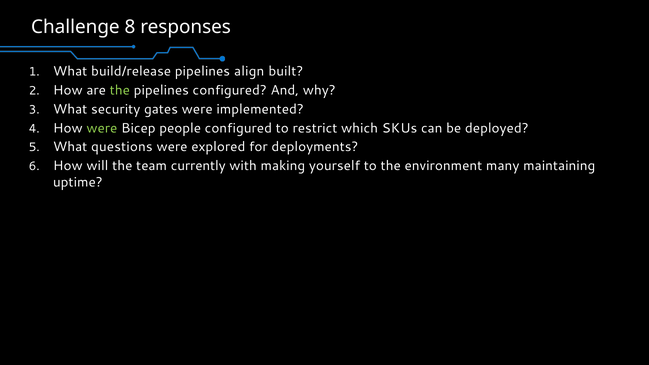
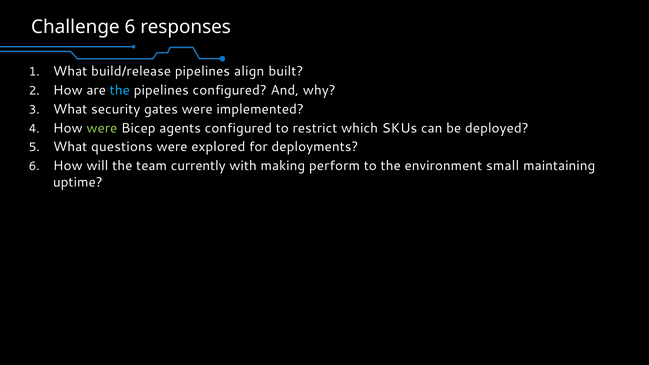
Challenge 8: 8 -> 6 (130, 27)
the colour: light green -> light blue (120, 90)
people: people -> agents (180, 128)
yourself: yourself -> perform (334, 166)
many: many -> small (503, 166)
